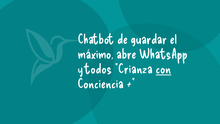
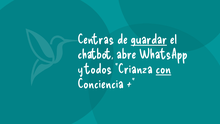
Chatbot: Chatbot -> Centras (96, 39)
guardar underline: none -> present (149, 39)
máximo: máximo -> chatbot (96, 54)
